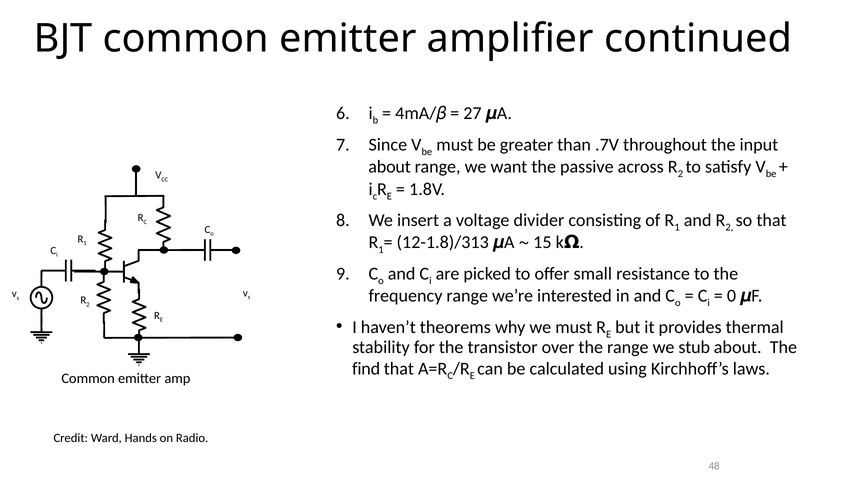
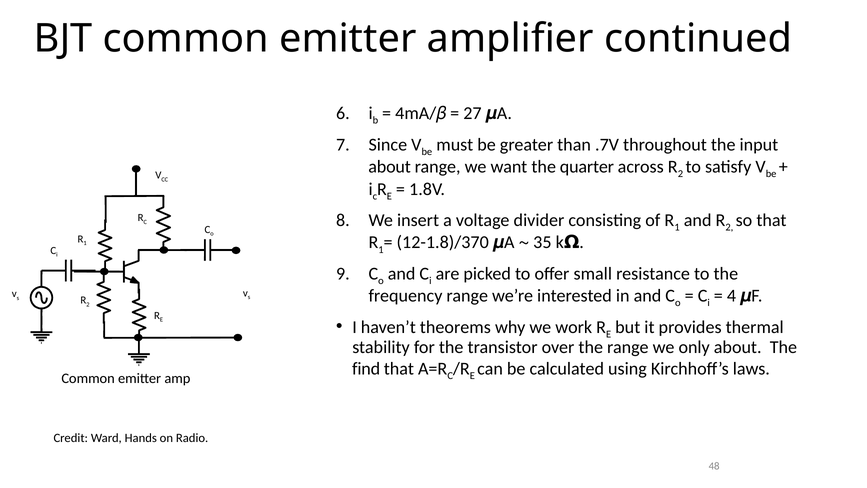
passive: passive -> quarter (587, 167)
12-1.8)/313: 12-1.8)/313 -> 12-1.8)/370 (443, 242)
15: 15 -> 35 (542, 242)
0: 0 -> 4 (732, 296)
we must: must -> work (574, 327)
stub: stub -> only (694, 347)
